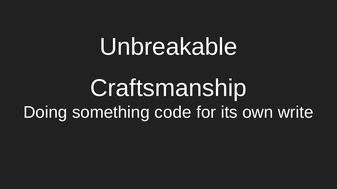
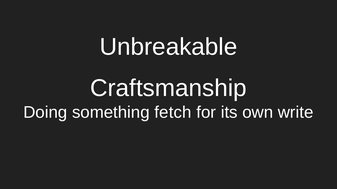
code: code -> fetch (173, 113)
